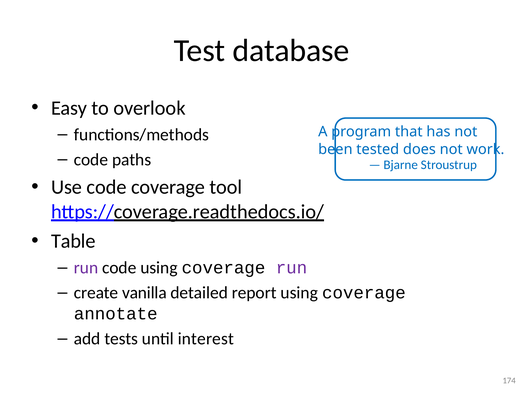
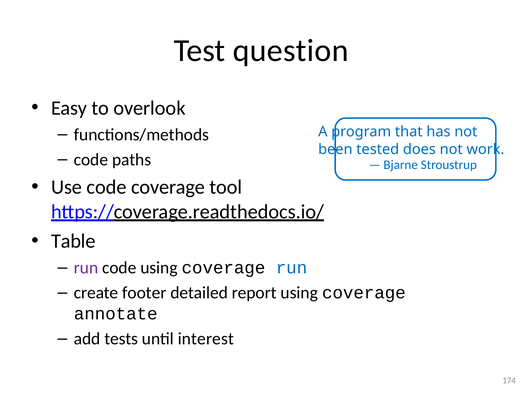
database: database -> question (291, 51)
run colour: purple -> blue (291, 267)
vanilla: vanilla -> footer (144, 292)
